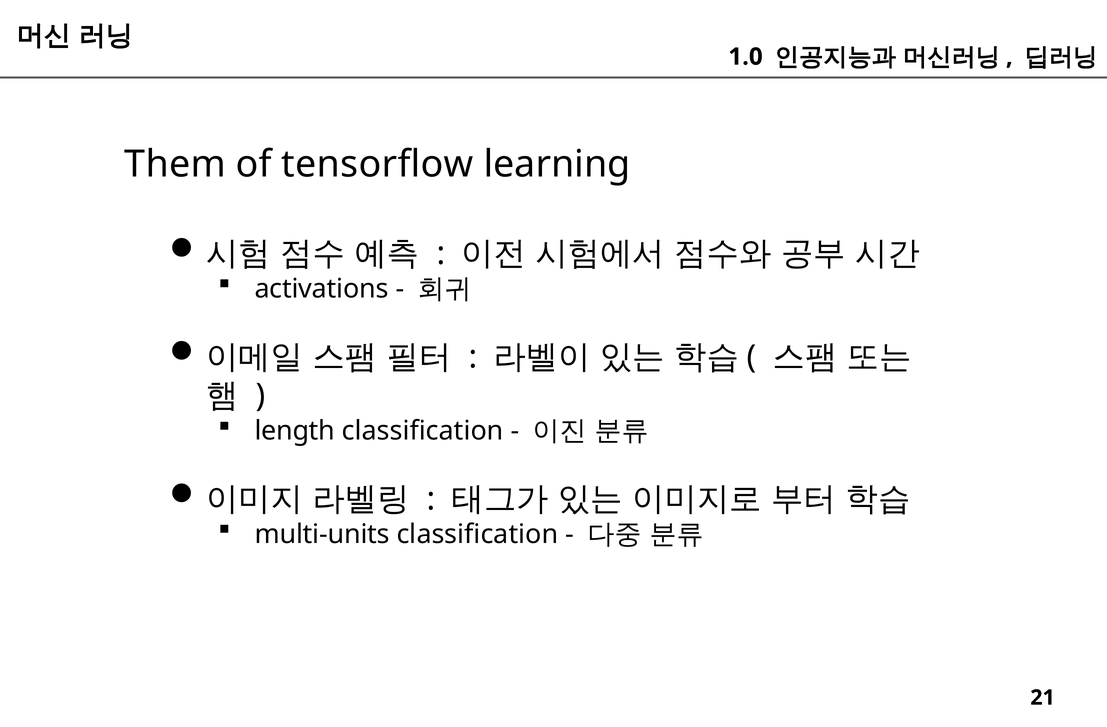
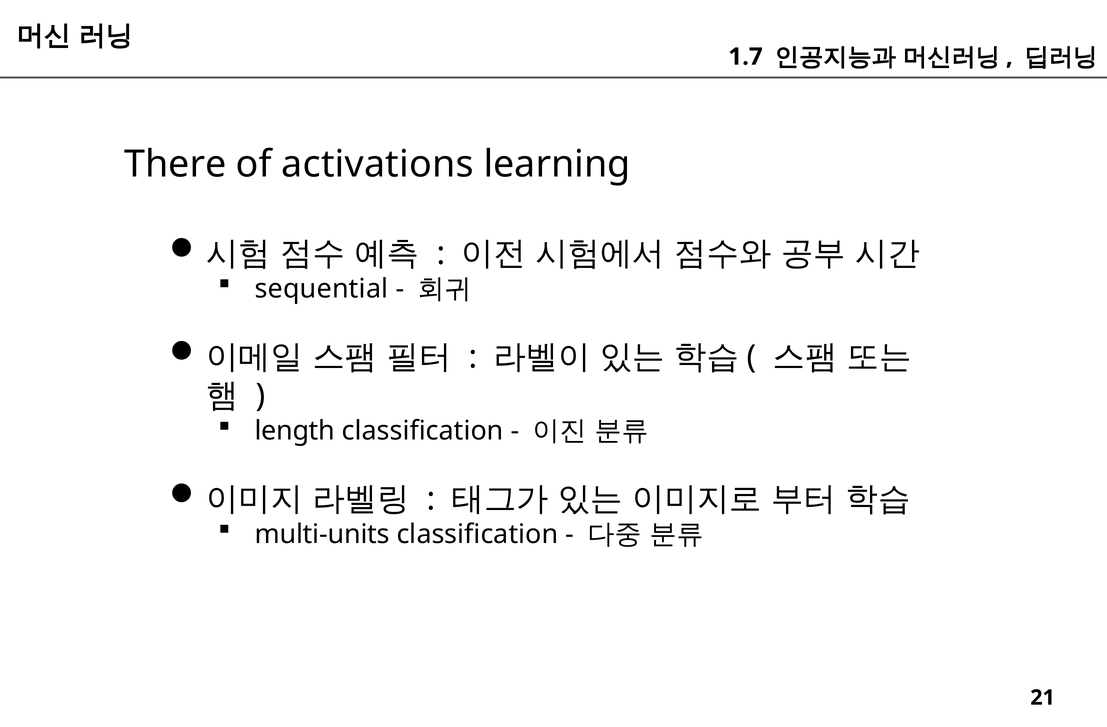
1.0: 1.0 -> 1.7 (746, 57)
Them: Them -> There (175, 164)
tensorflow: tensorflow -> activations (378, 164)
activations: activations -> sequential (321, 289)
